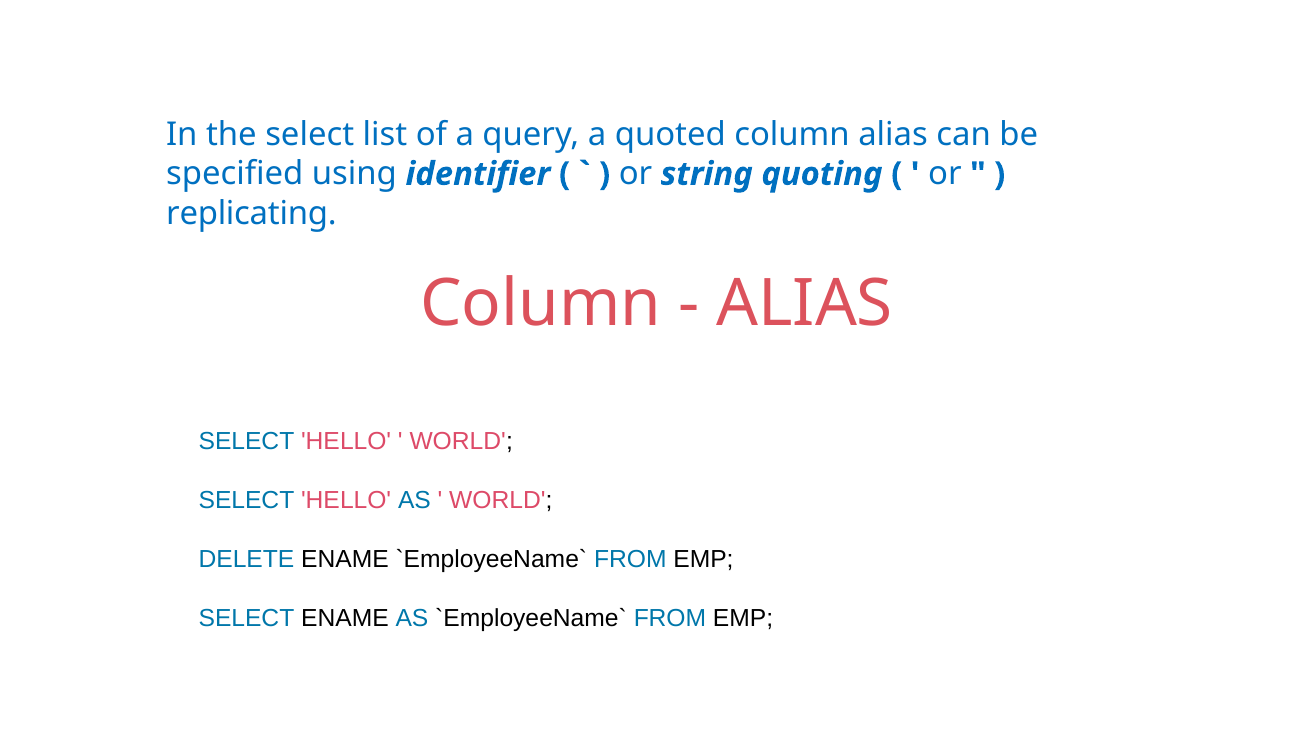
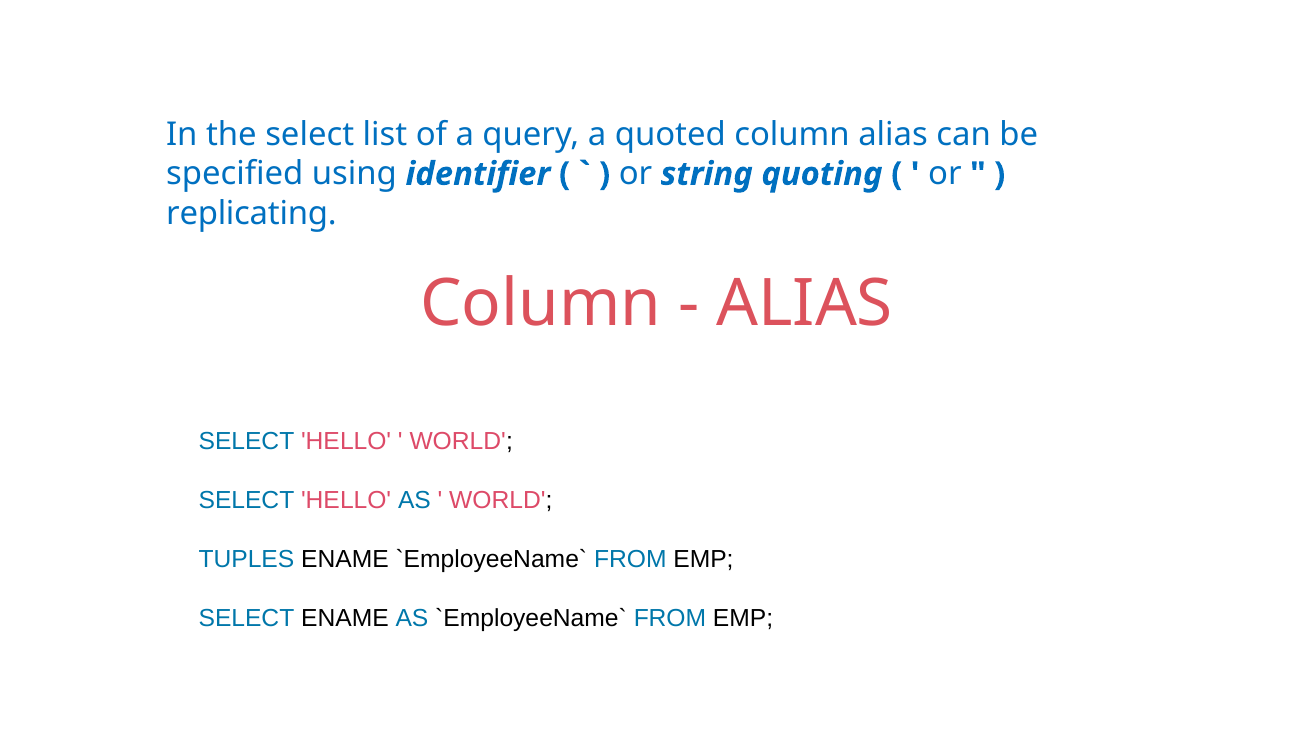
DELETE: DELETE -> TUPLES (246, 560)
